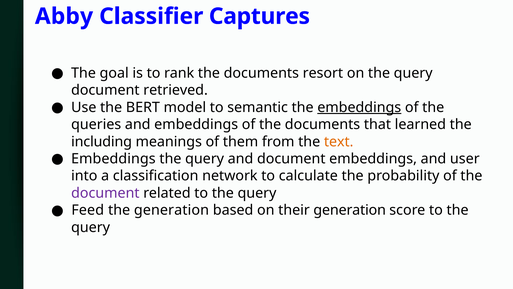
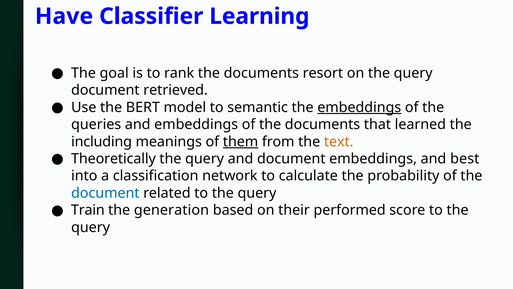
Abby: Abby -> Have (64, 16)
Captures: Captures -> Learning (259, 16)
them underline: none -> present (241, 141)
Embeddings: Embeddings -> Theoretically (113, 159)
user: user -> best (465, 159)
document colour: purple -> blue (105, 193)
Feed: Feed -> Train (88, 210)
their generation: generation -> performed (350, 210)
